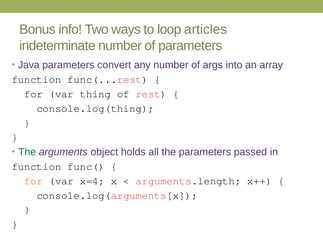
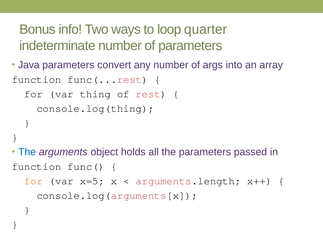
articles: articles -> quarter (206, 29)
The colour: green -> blue (27, 152)
x=4: x=4 -> x=5 (92, 181)
